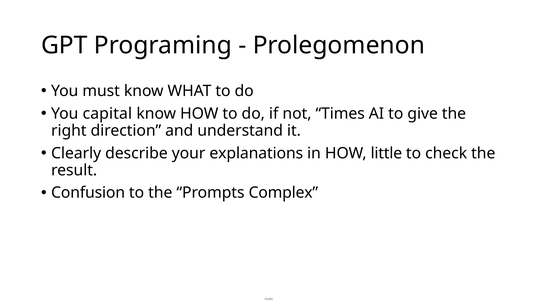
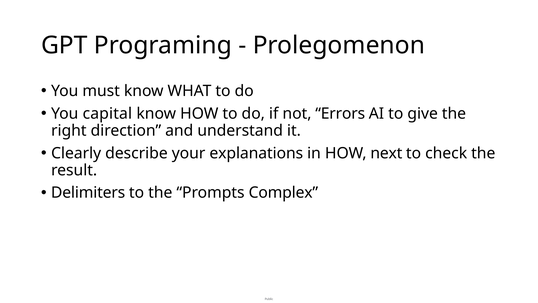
Times: Times -> Errors (340, 114)
little: little -> next (386, 153)
Confusion: Confusion -> Delimiters (88, 193)
